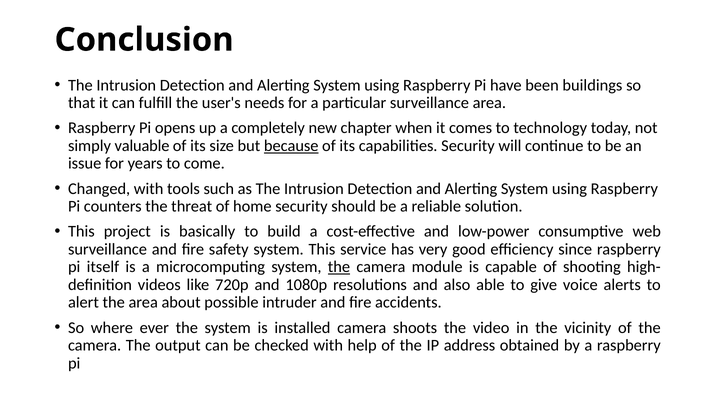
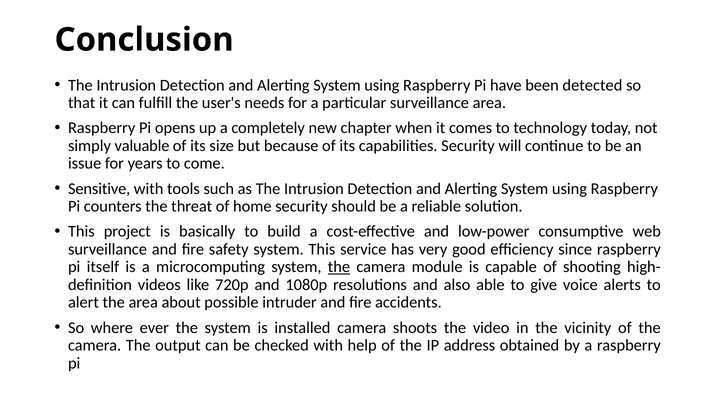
buildings: buildings -> detected (592, 85)
because underline: present -> none (291, 146)
Changed: Changed -> Sensitive (99, 189)
